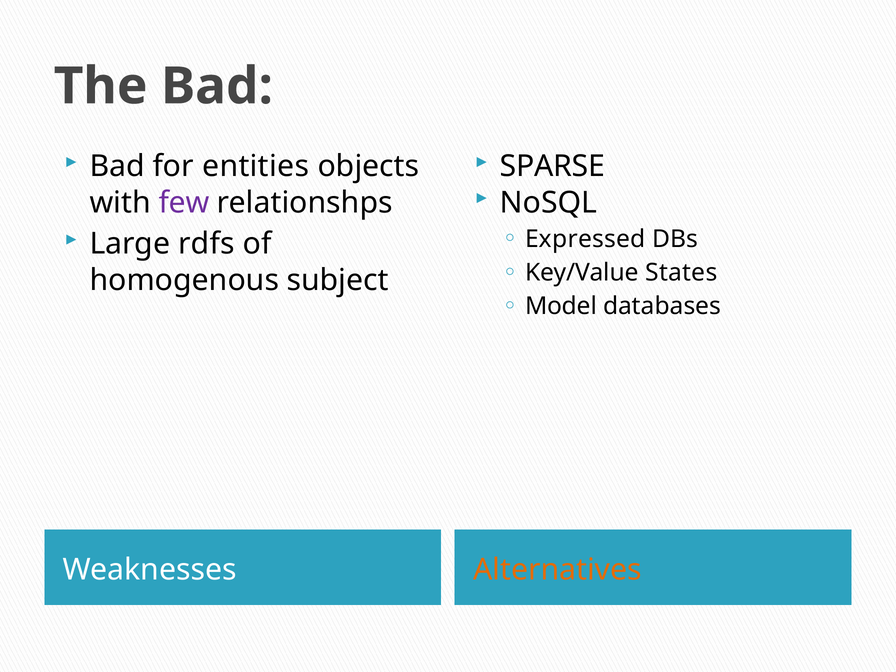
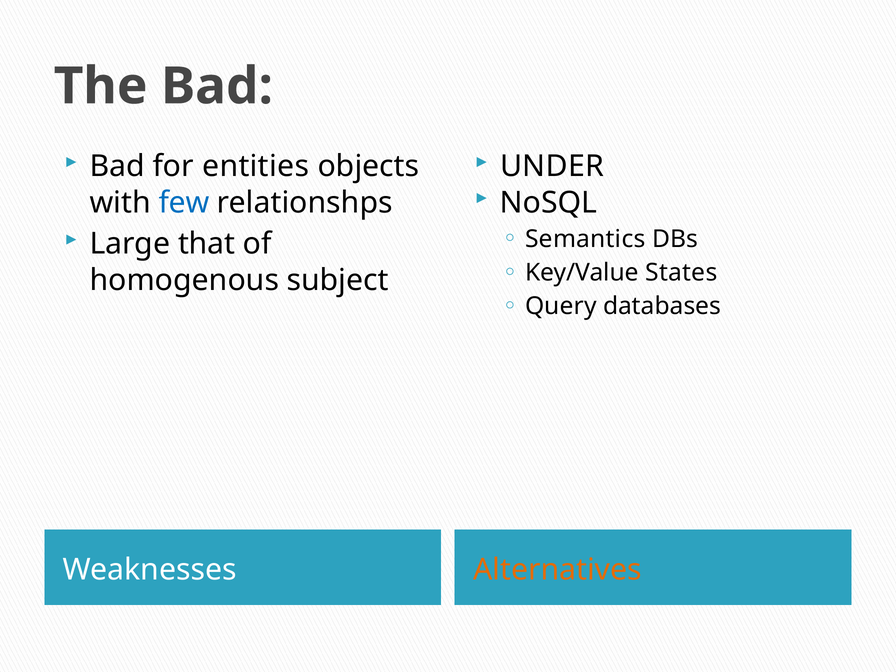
SPARSE: SPARSE -> UNDER (552, 166)
few colour: purple -> blue (184, 203)
Expressed: Expressed -> Semantics (585, 239)
rdfs: rdfs -> that (207, 244)
Model: Model -> Query (561, 306)
